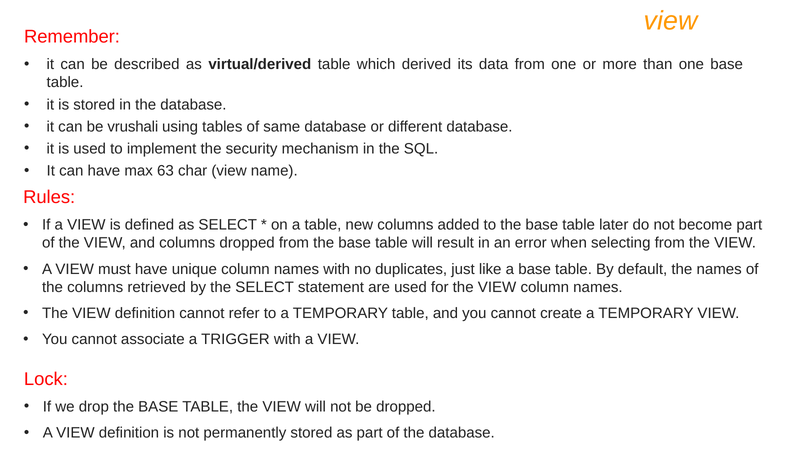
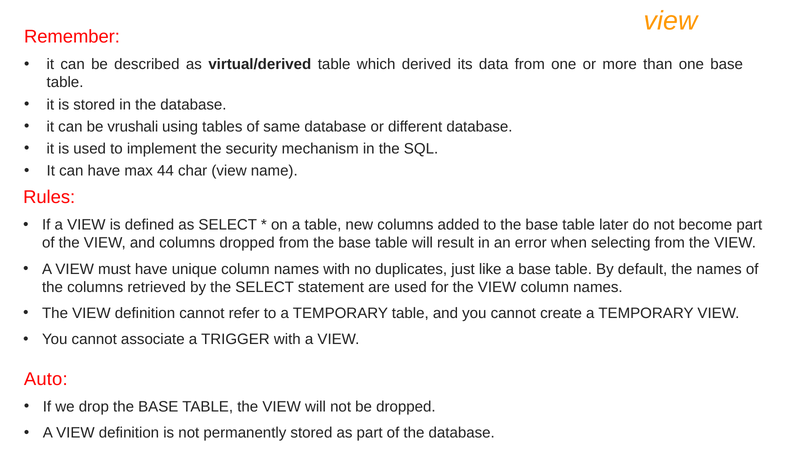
63: 63 -> 44 (165, 171)
Lock: Lock -> Auto (46, 379)
